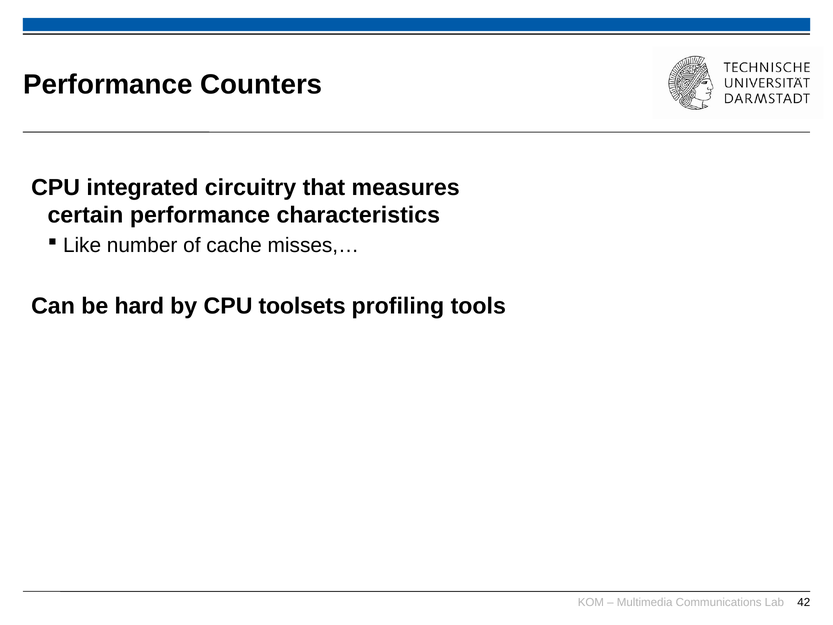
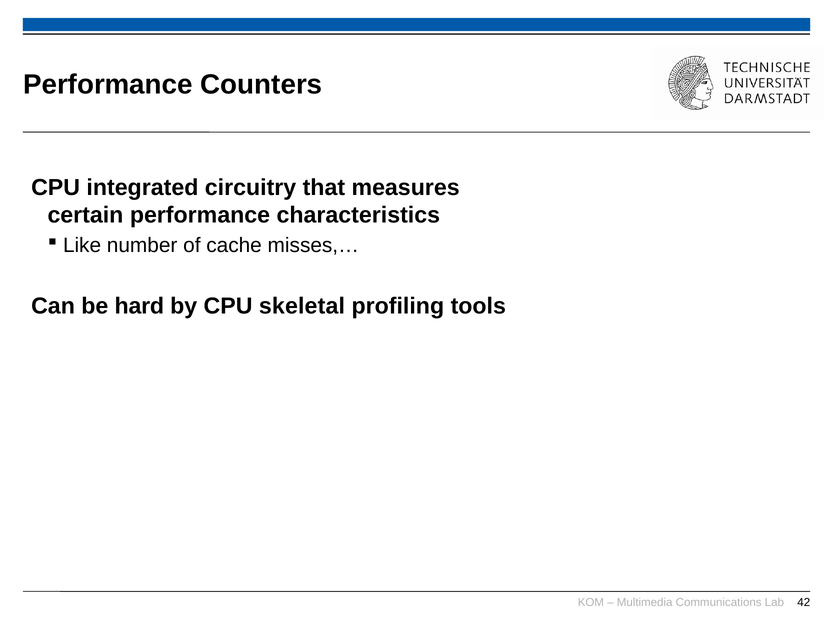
toolsets: toolsets -> skeletal (302, 306)
